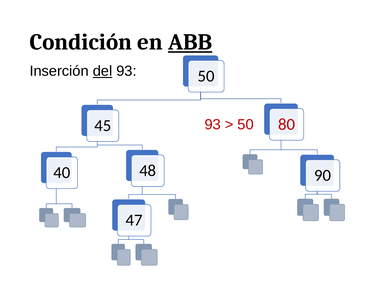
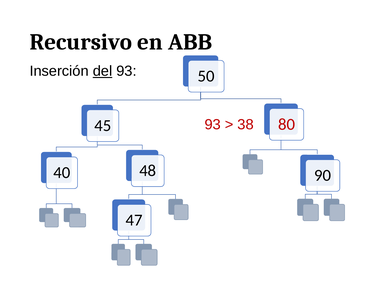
Condición: Condición -> Recursivo (81, 42)
ABB underline: present -> none (190, 42)
50: 50 -> 38 (246, 124)
